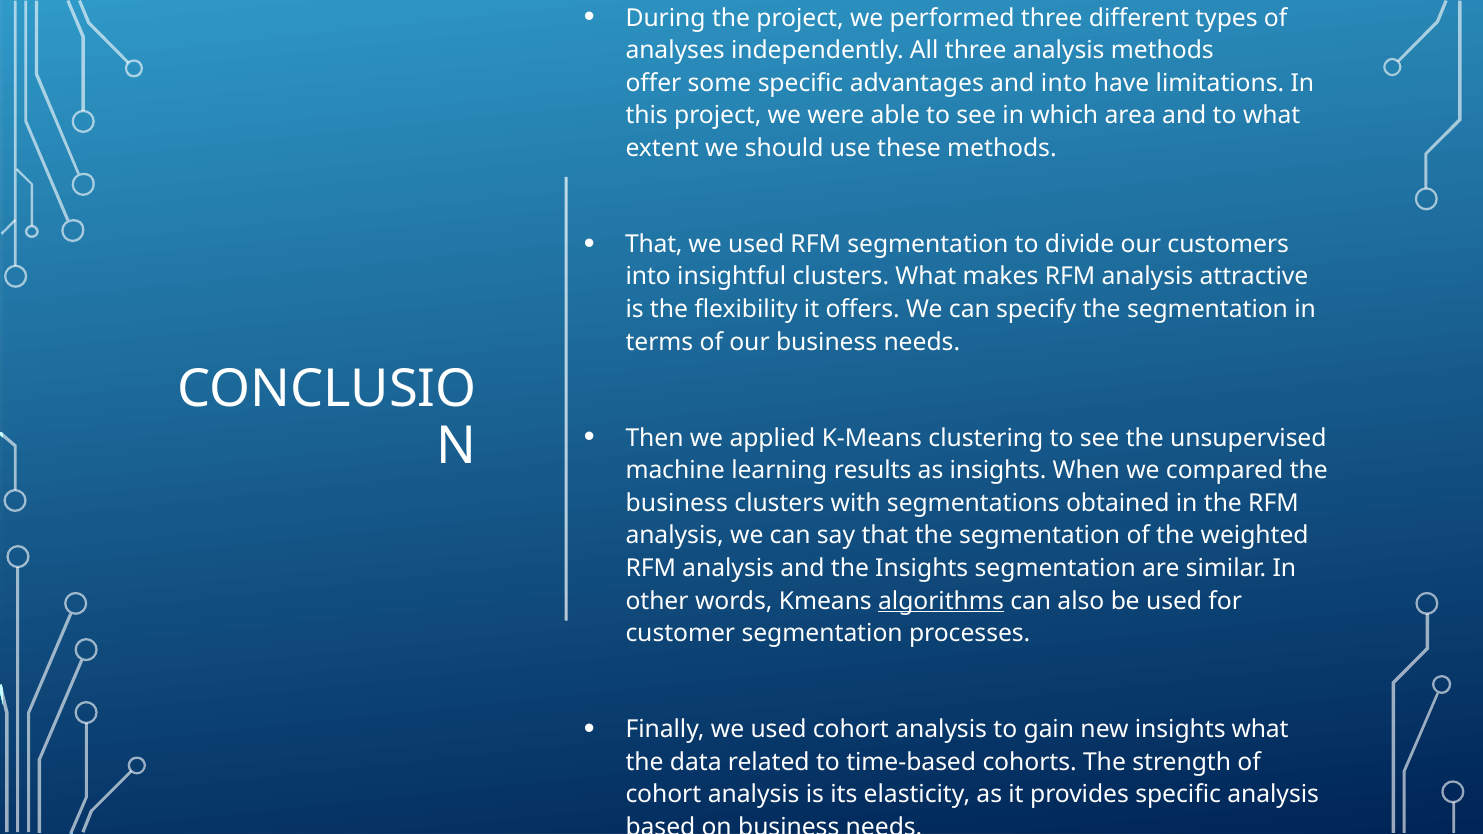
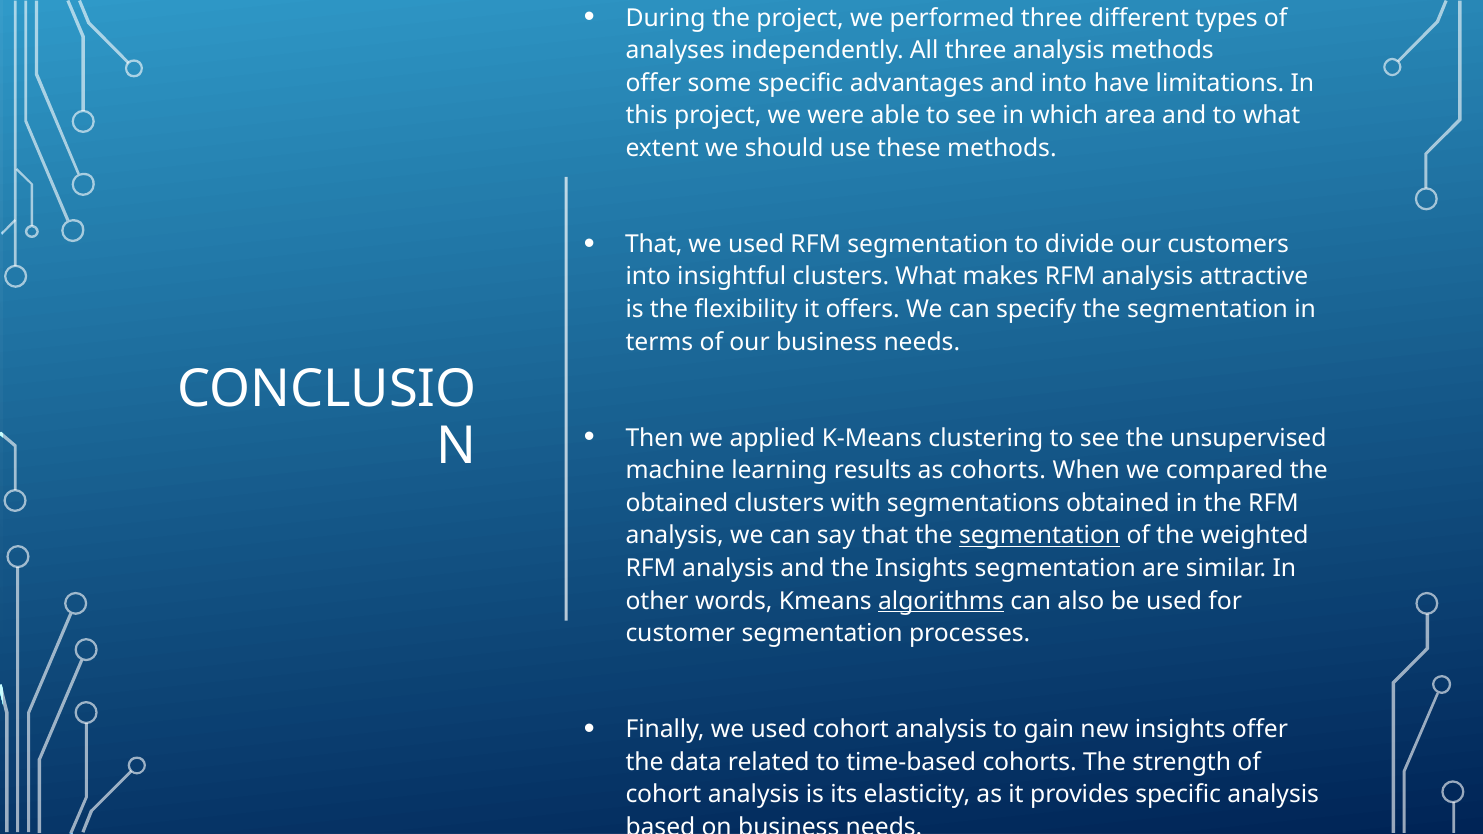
as insights: insights -> cohorts (998, 471)
business: business -> obtained (677, 503)
segmentation underline: none -> present (1040, 536)
insights what: what -> offer (1260, 730)
